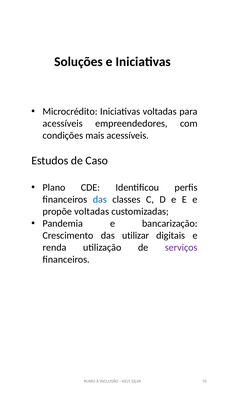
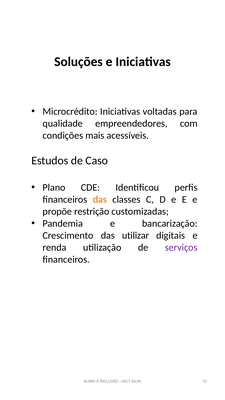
acessíveis: acessíveis -> qualidade (63, 123)
das colour: blue -> orange (100, 199)
propõe voltadas: voltadas -> restrição (92, 211)
